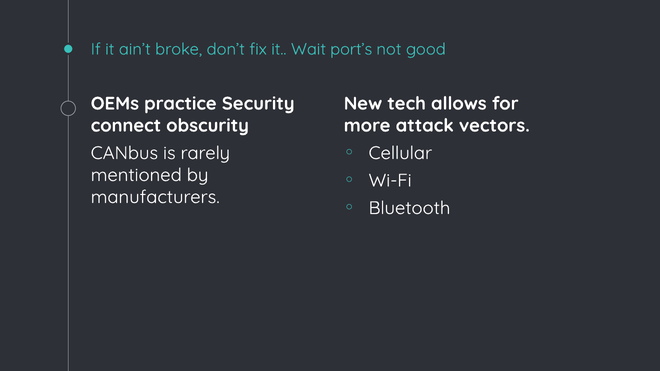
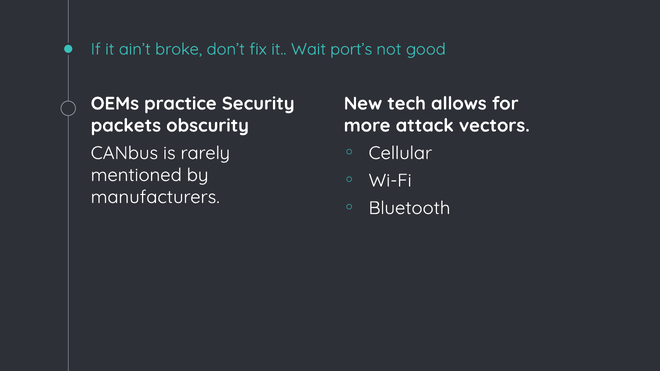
connect: connect -> packets (126, 126)
